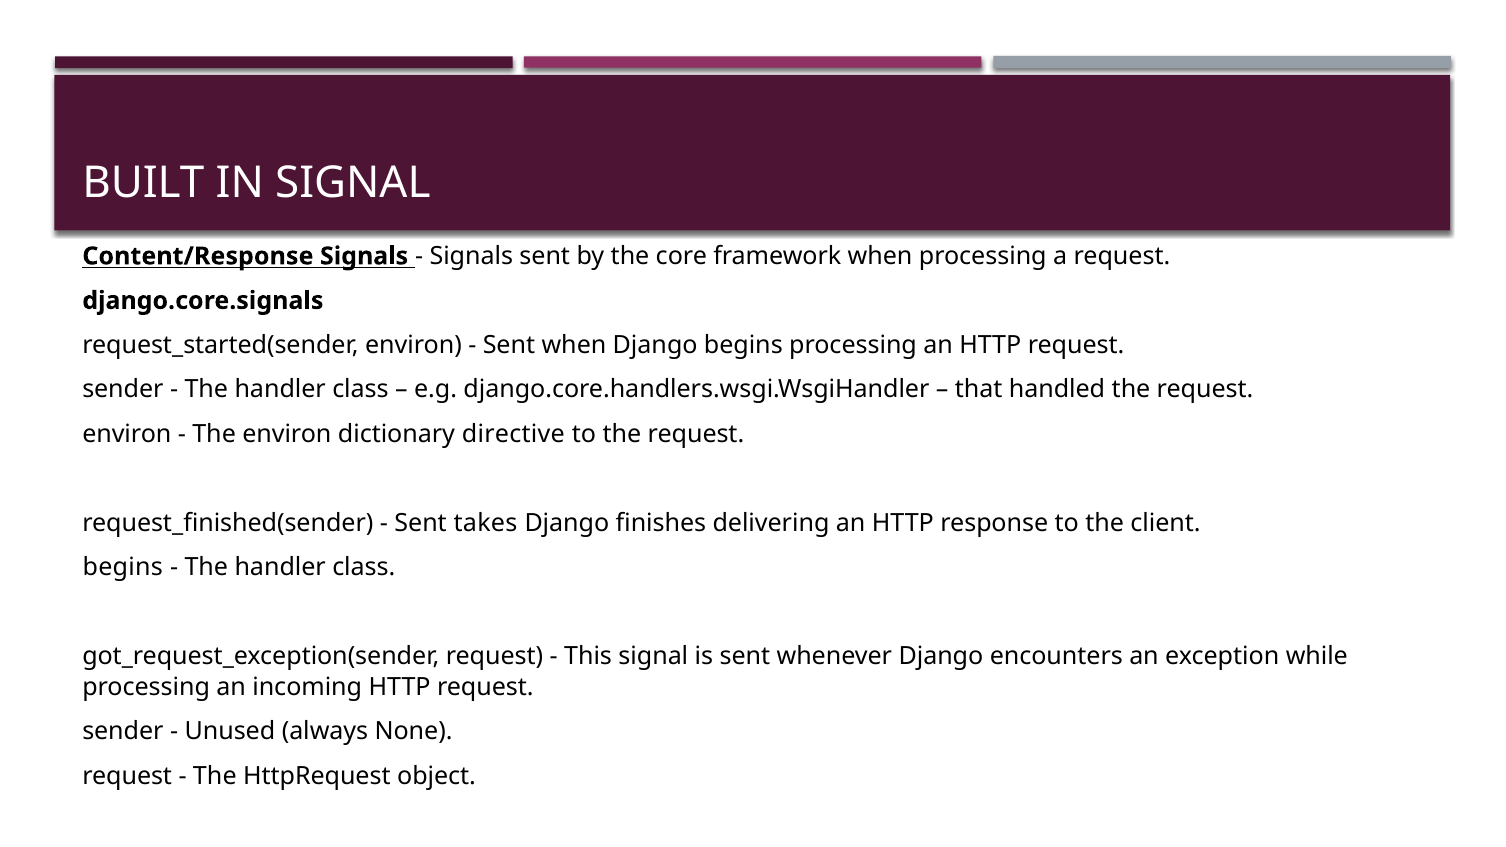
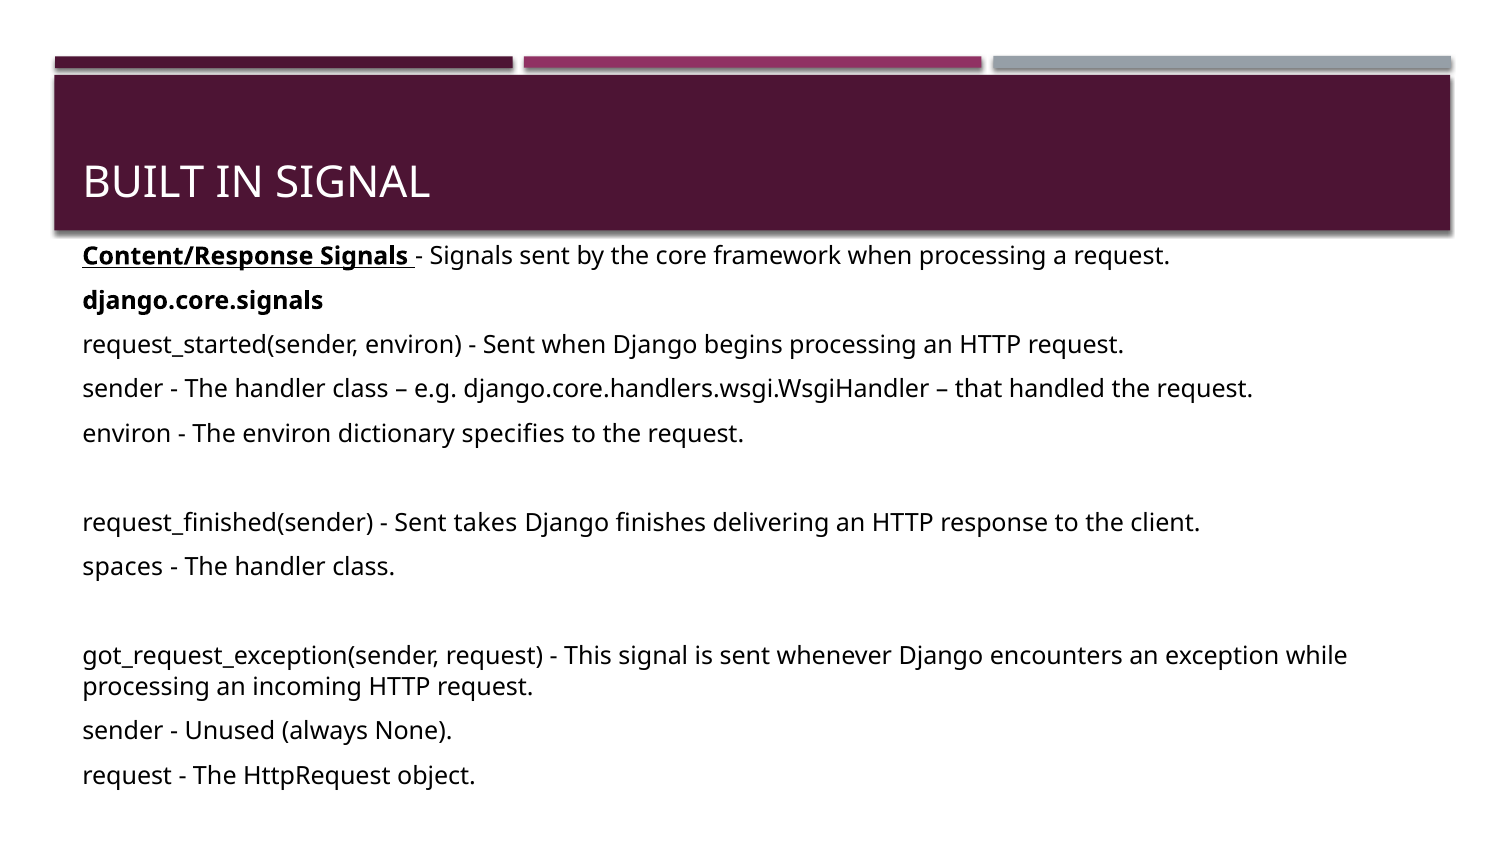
directive: directive -> specifies (513, 434)
begins: begins -> spaces (123, 568)
